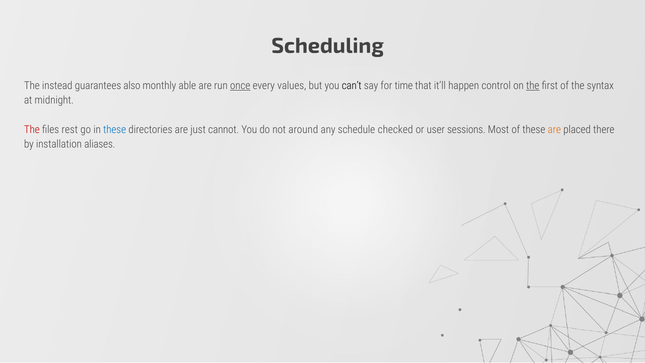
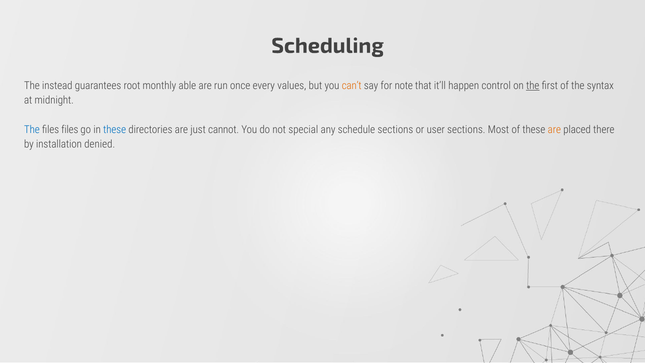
also: also -> root (132, 86)
once underline: present -> none (240, 86)
can’t colour: black -> orange (352, 86)
time: time -> note (404, 86)
The colour: red -> blue (32, 130)
files rest: rest -> files (70, 130)
around: around -> special (303, 130)
schedule checked: checked -> sections (395, 130)
user sessions: sessions -> sections (466, 130)
aliases: aliases -> denied (100, 144)
